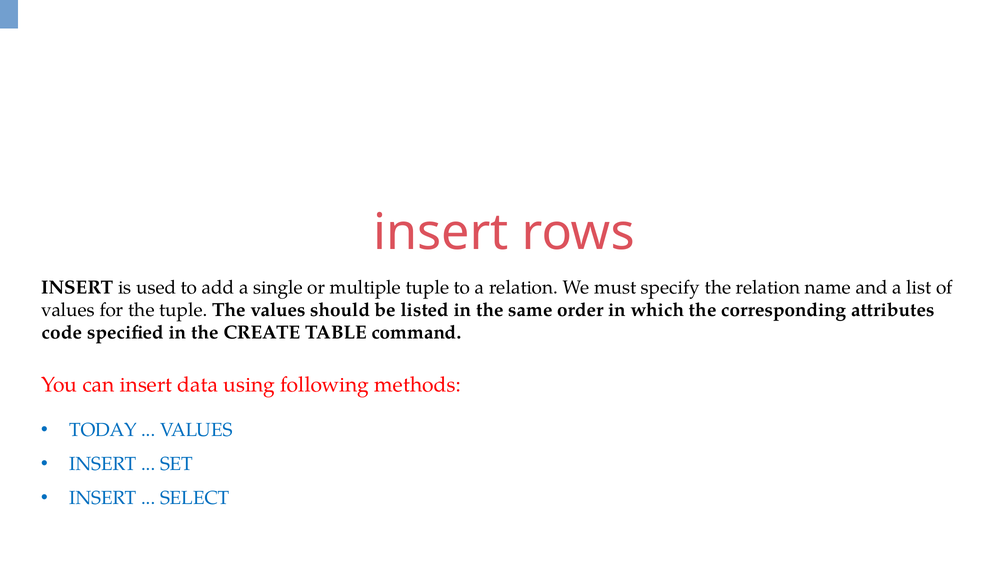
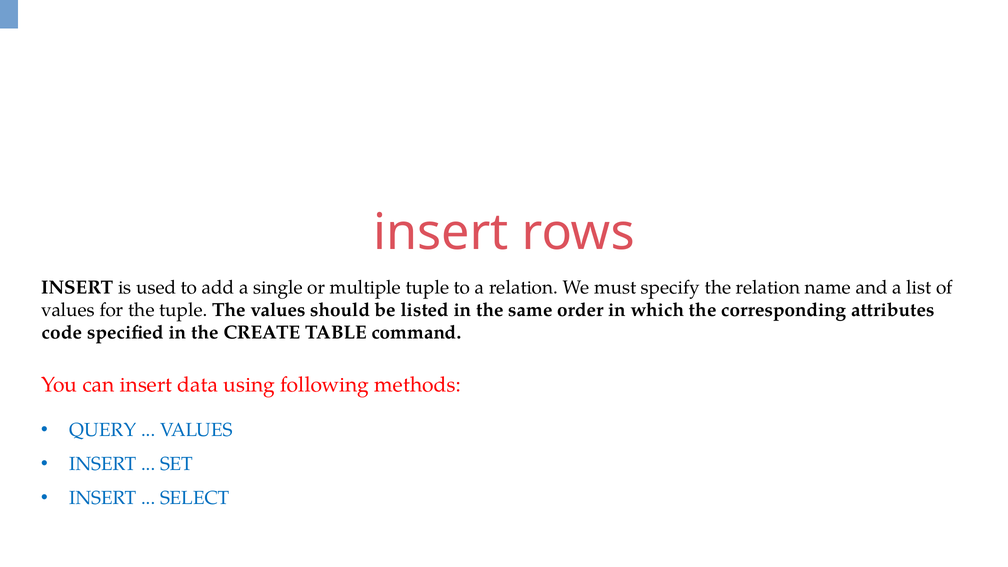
TODAY: TODAY -> QUERY (103, 430)
